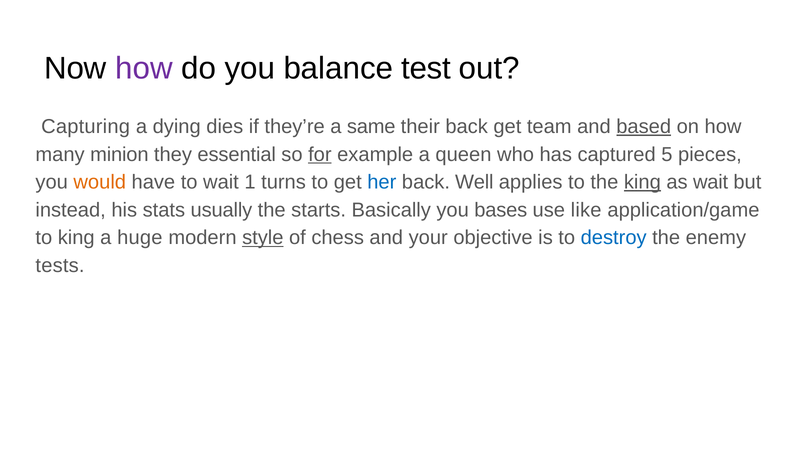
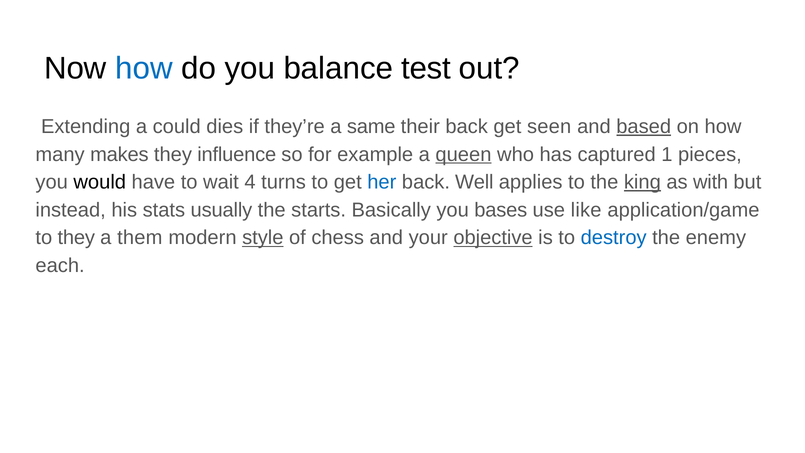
how colour: purple -> blue (144, 68)
Capturing: Capturing -> Extending (86, 127)
dying: dying -> could (177, 127)
team: team -> seen (549, 127)
minion: minion -> makes (119, 154)
essential: essential -> influence (237, 154)
for underline: present -> none (320, 154)
queen underline: none -> present (463, 154)
5: 5 -> 1 (667, 154)
would colour: orange -> black (100, 182)
1: 1 -> 4 (250, 182)
as wait: wait -> with (711, 182)
to king: king -> they (76, 238)
huge: huge -> them (140, 238)
objective underline: none -> present (493, 238)
tests: tests -> each (60, 265)
